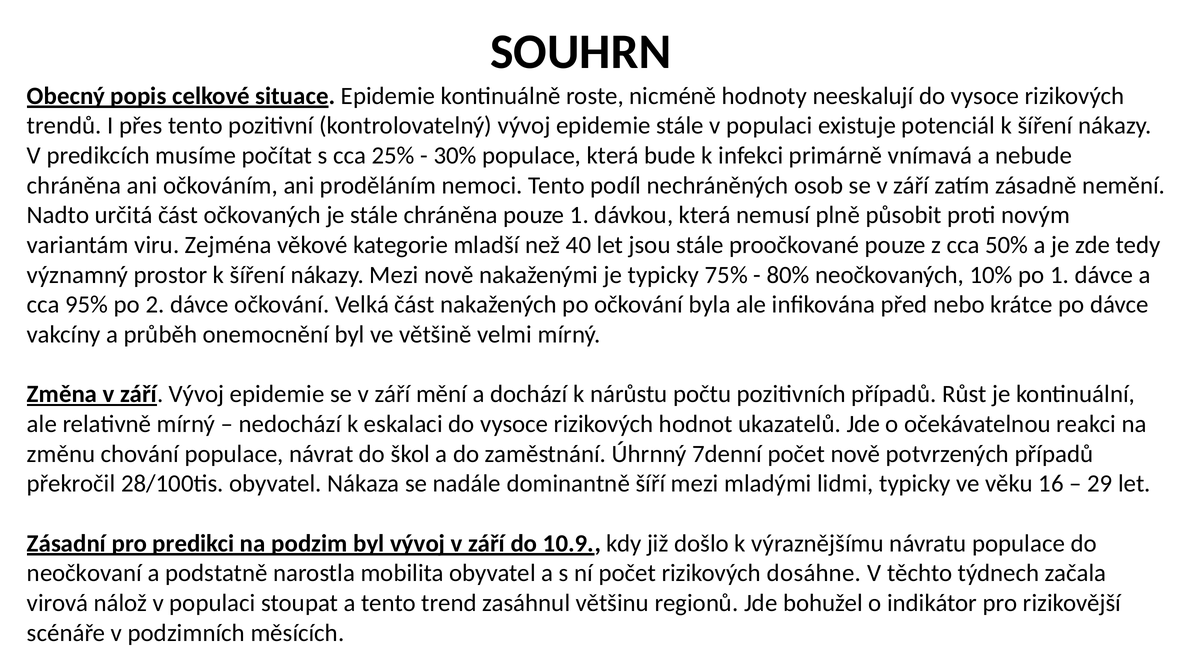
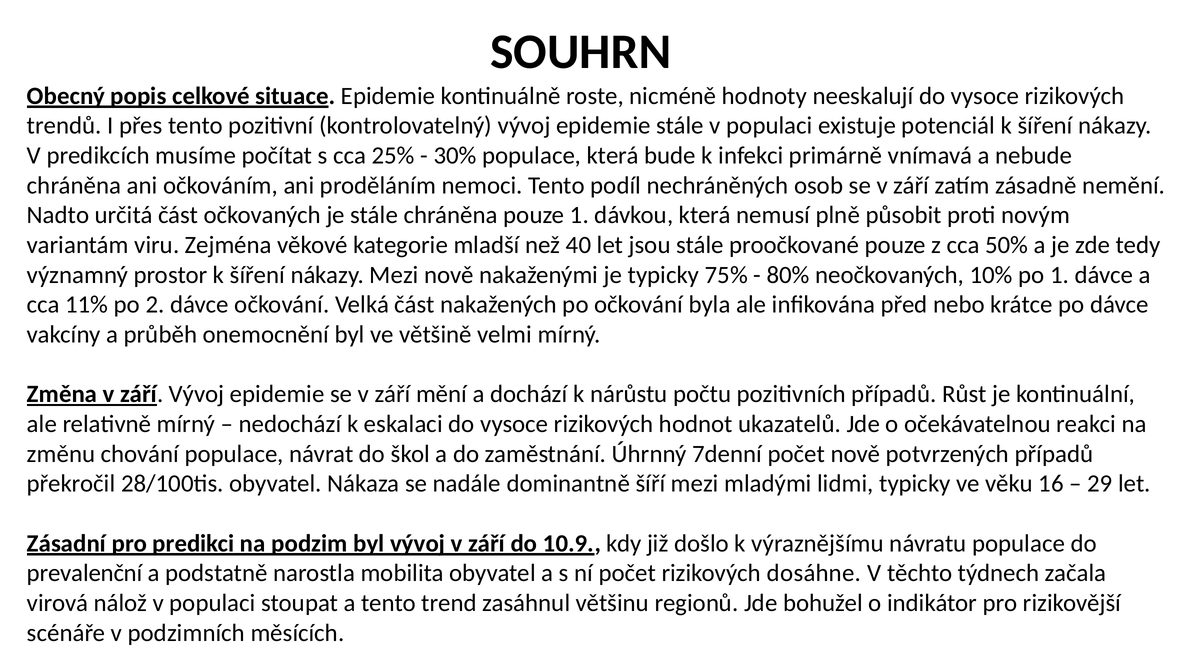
95%: 95% -> 11% (87, 305)
neočkovaní: neočkovaní -> prevalenční (85, 573)
